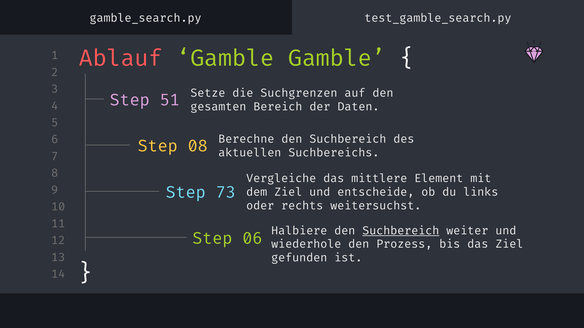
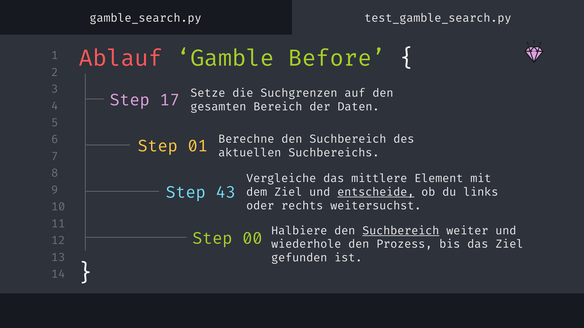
Gamble Gamble: Gamble -> Before (337, 58)
51: 51 -> 17 (170, 100)
08: 08 -> 01 (198, 147)
73: 73 -> 43 (226, 193)
entscheide underline: none -> present (376, 192)
06: 06 -> 00 (253, 239)
